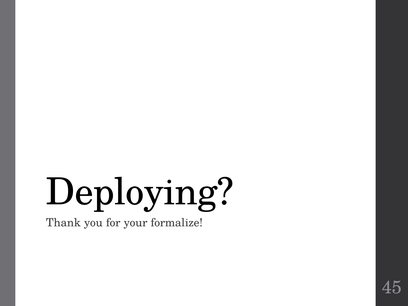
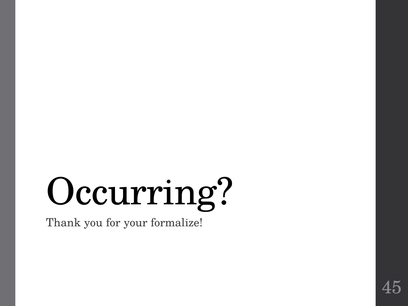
Deploying: Deploying -> Occurring (140, 192)
